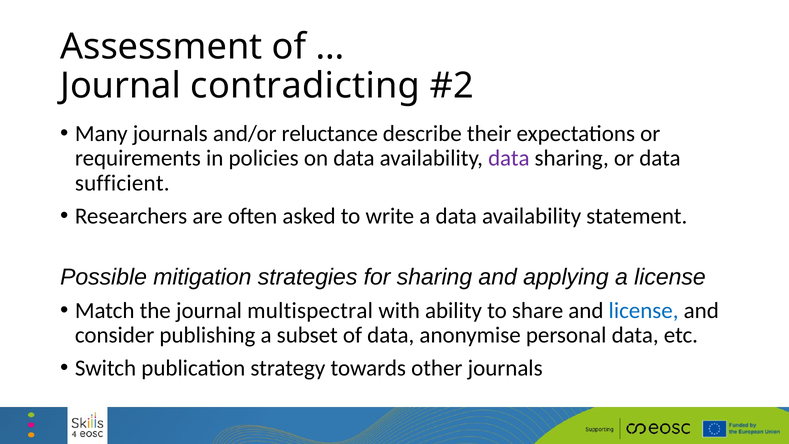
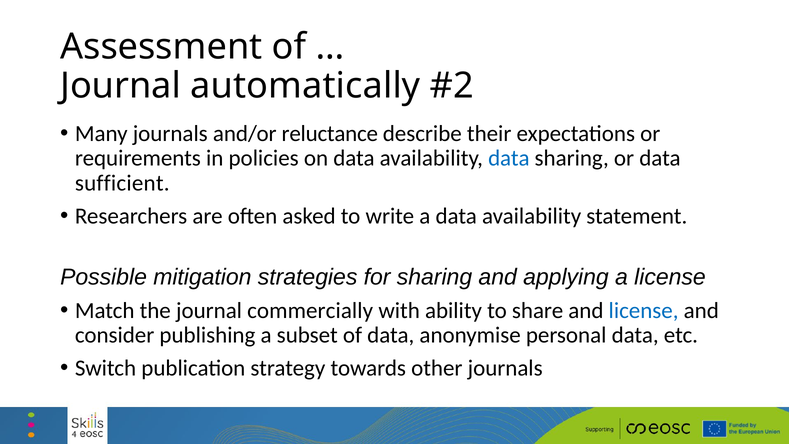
contradicting: contradicting -> automatically (305, 86)
data colour: purple -> blue (509, 158)
multispectral: multispectral -> commercially (310, 310)
